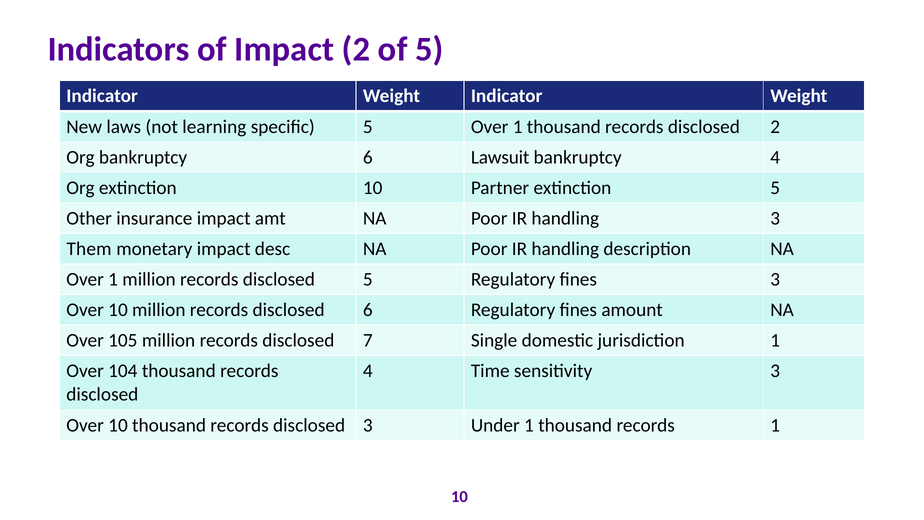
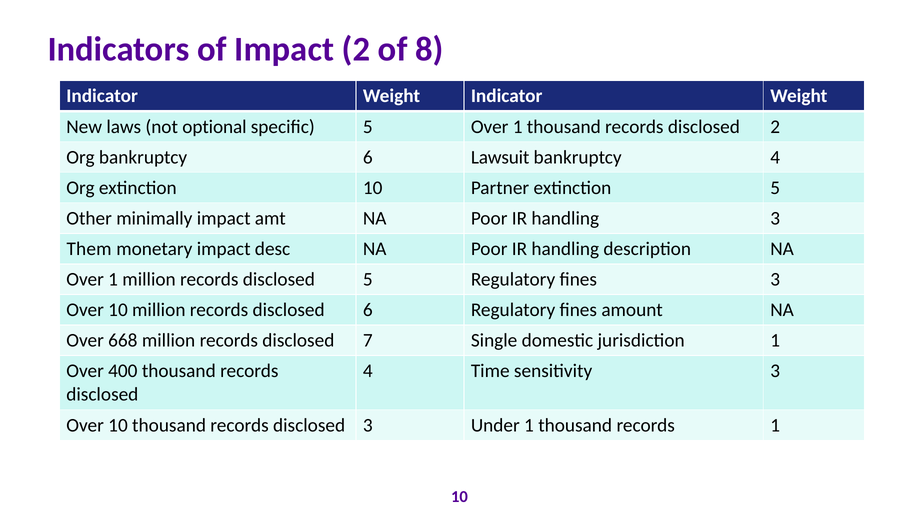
of 5: 5 -> 8 (429, 49)
learning: learning -> optional (214, 127)
insurance: insurance -> minimally (154, 218)
105: 105 -> 668 (123, 340)
104: 104 -> 400 (123, 371)
